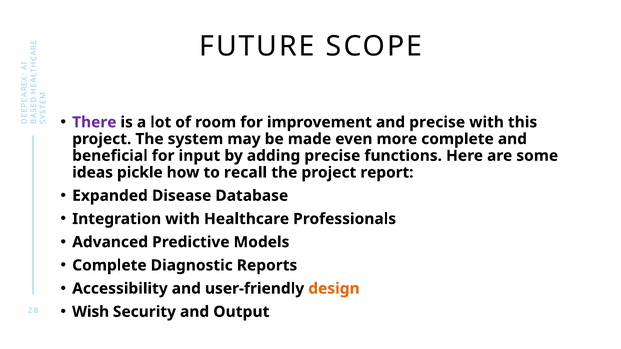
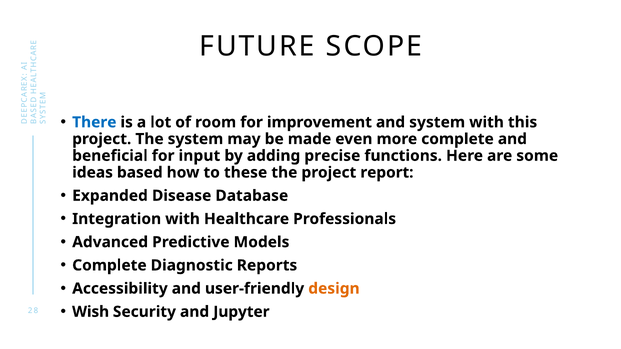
There colour: purple -> blue (94, 122)
and precise: precise -> system (437, 122)
pickle: pickle -> based (140, 173)
recall: recall -> these (246, 173)
Output: Output -> Jupyter (241, 312)
